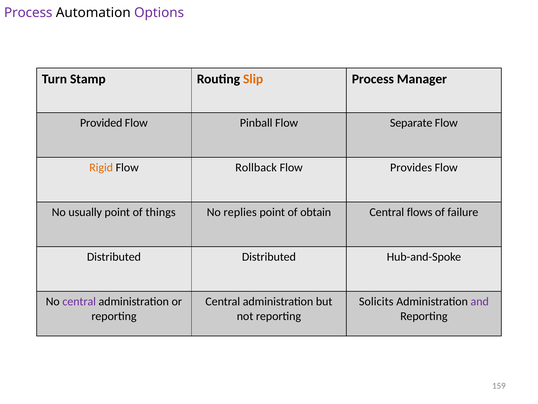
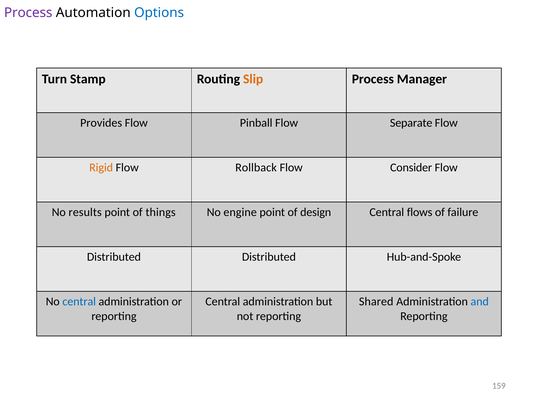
Options colour: purple -> blue (159, 13)
Provided: Provided -> Provides (101, 123)
Provides: Provides -> Consider (411, 167)
usually: usually -> results (85, 212)
replies: replies -> engine (240, 212)
obtain: obtain -> design (316, 212)
central colour: purple -> blue (79, 301)
Solicits: Solicits -> Shared (376, 301)
and colour: purple -> blue (480, 301)
